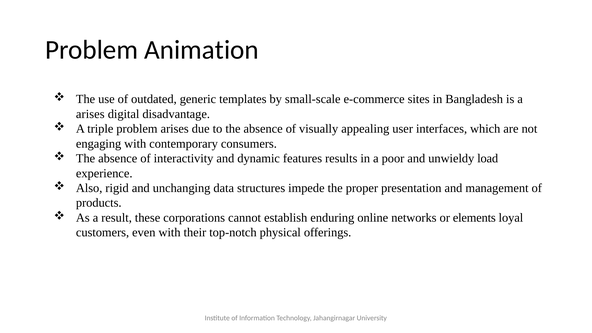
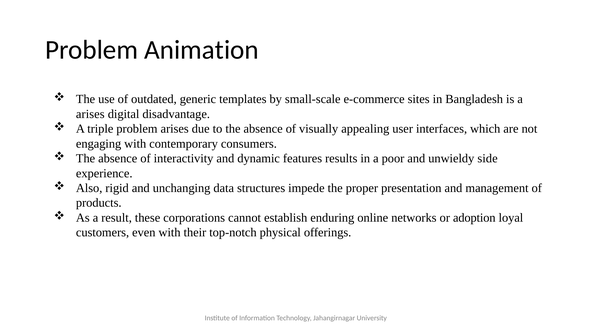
load: load -> side (488, 158)
elements: elements -> adoption (474, 218)
